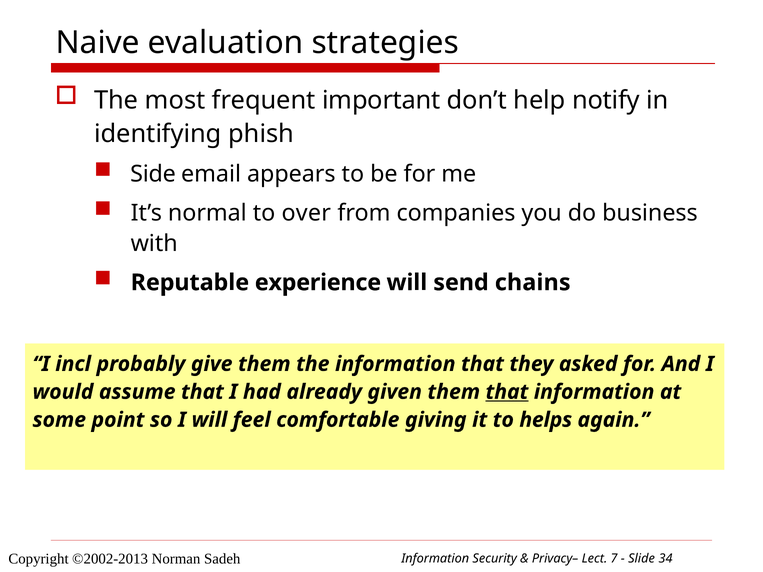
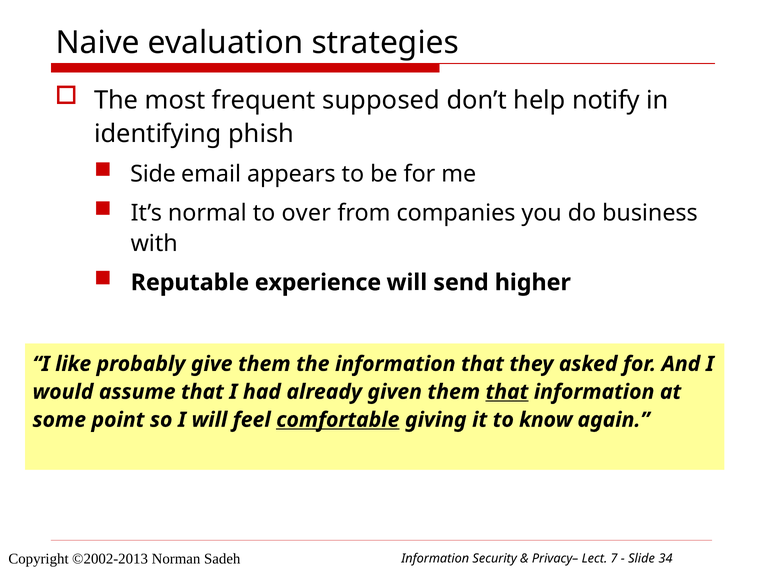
important: important -> supposed (381, 100)
chains: chains -> higher (533, 283)
incl: incl -> like (73, 364)
comfortable underline: none -> present (338, 420)
helps: helps -> know (546, 420)
